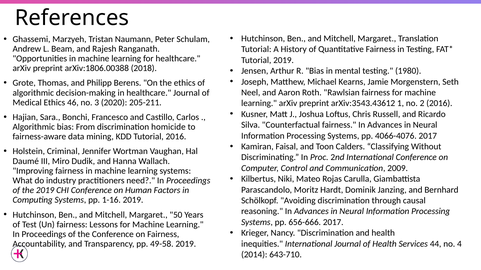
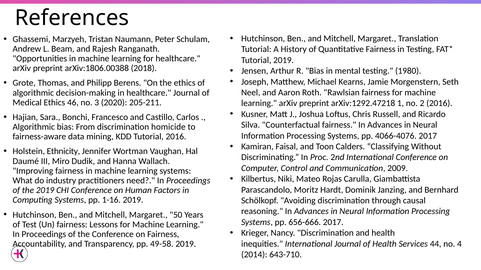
arXiv:3543.43612: arXiv:3543.43612 -> arXiv:1292.47218 (363, 104)
Criminal: Criminal -> Ethnicity (63, 152)
